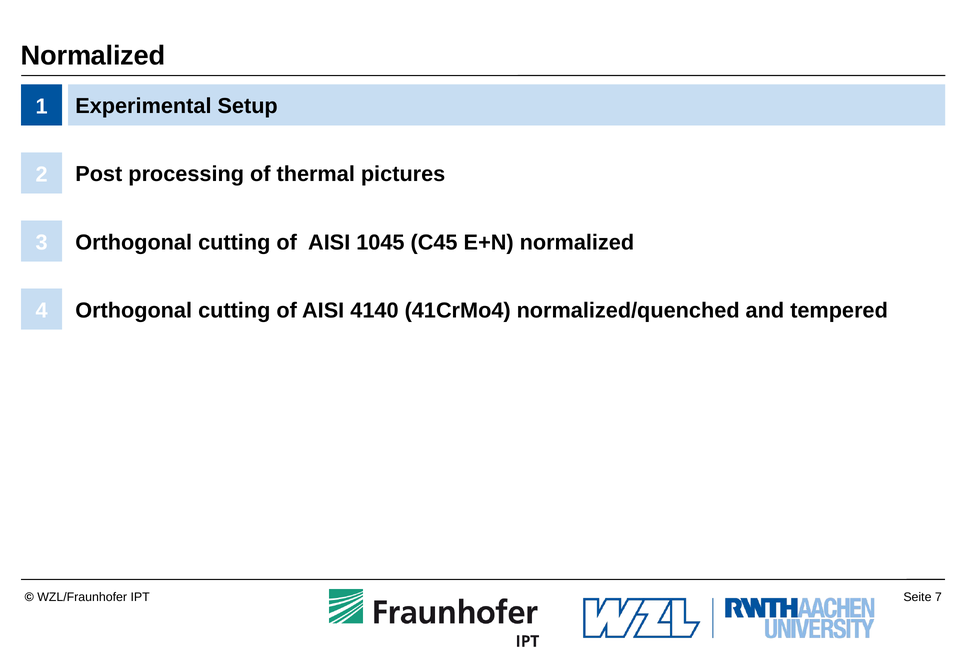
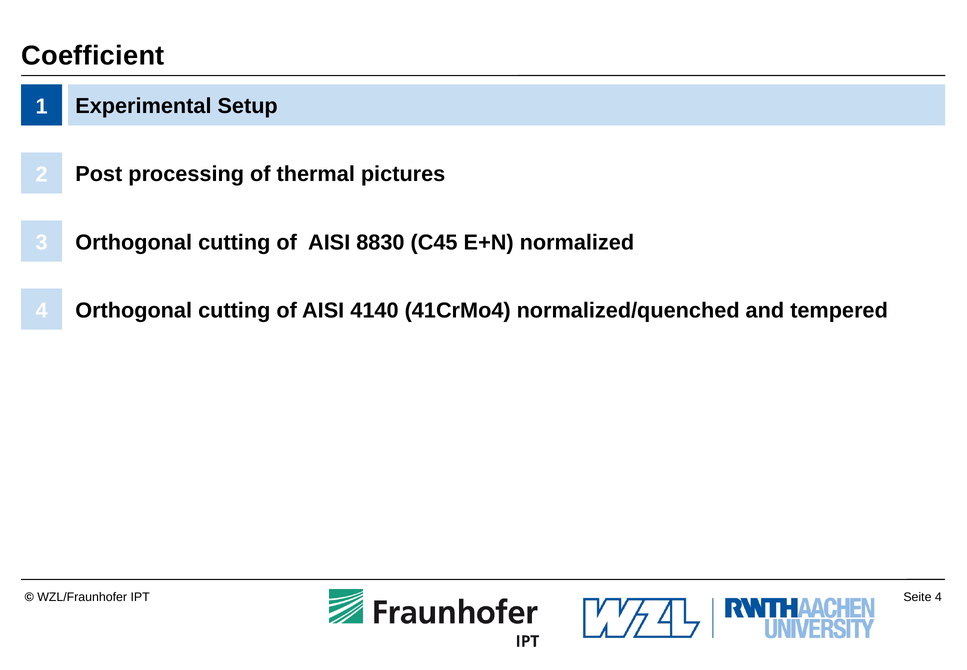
Normalized: Normalized -> Coefficient (93, 56)
1045: 1045 -> 8830 (380, 242)
7: 7 -> 4 (938, 597)
